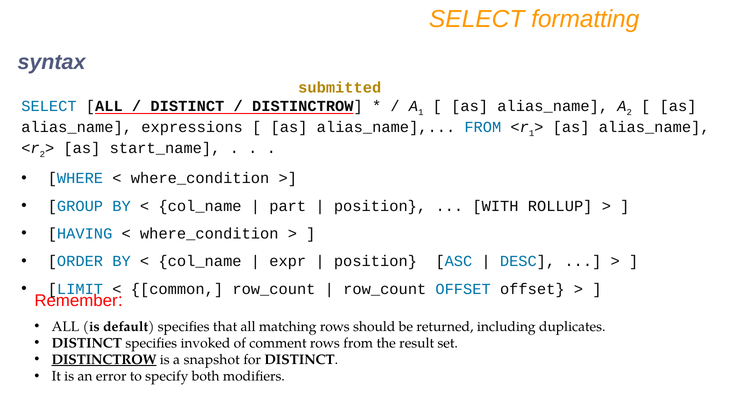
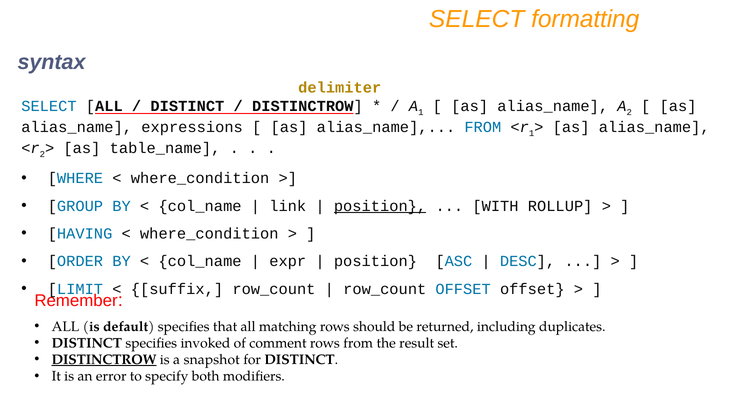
submitted: submitted -> delimiter (340, 88)
start_name: start_name -> table_name (165, 148)
part: part -> link (288, 206)
position underline: none -> present (380, 206)
common: common -> suffix (177, 289)
